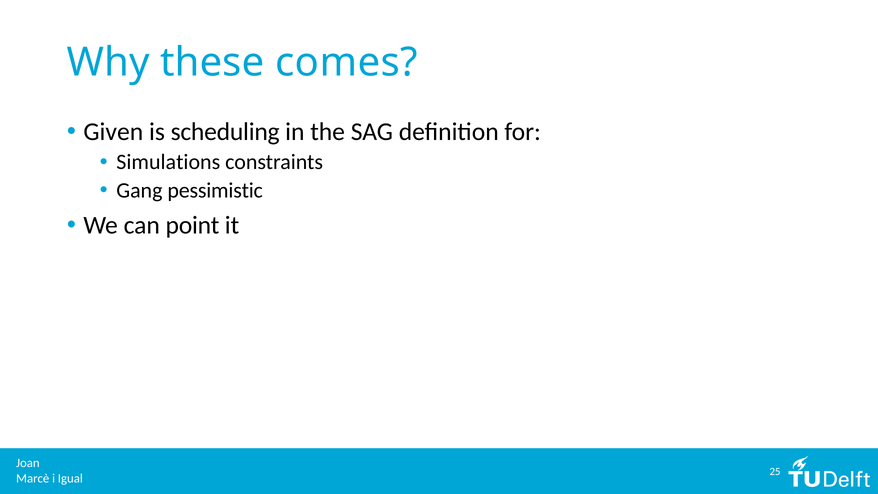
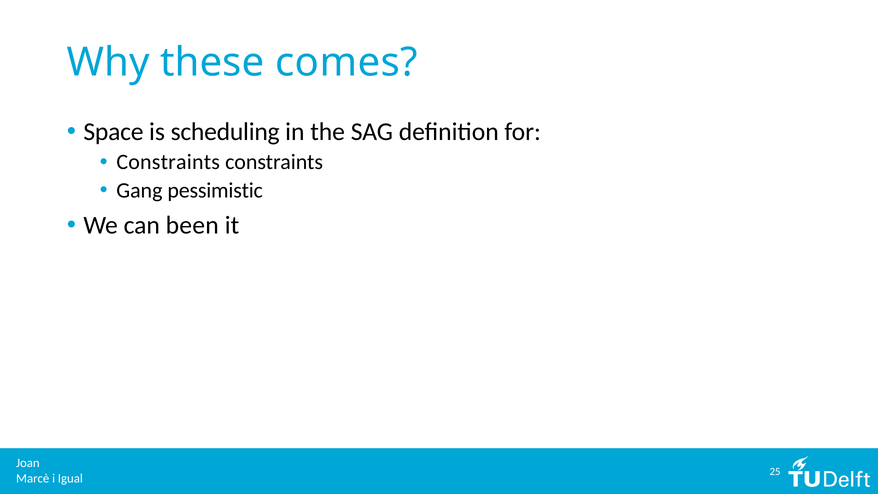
Given: Given -> Space (113, 132)
Simulations: Simulations -> Constraints (168, 162)
point: point -> been (192, 225)
